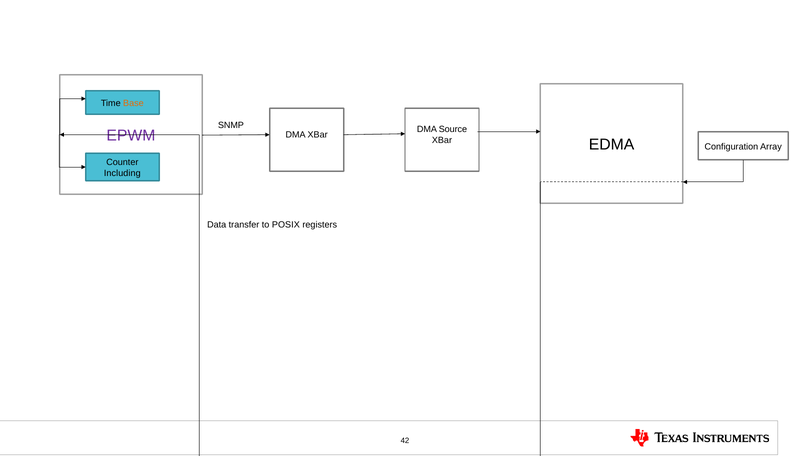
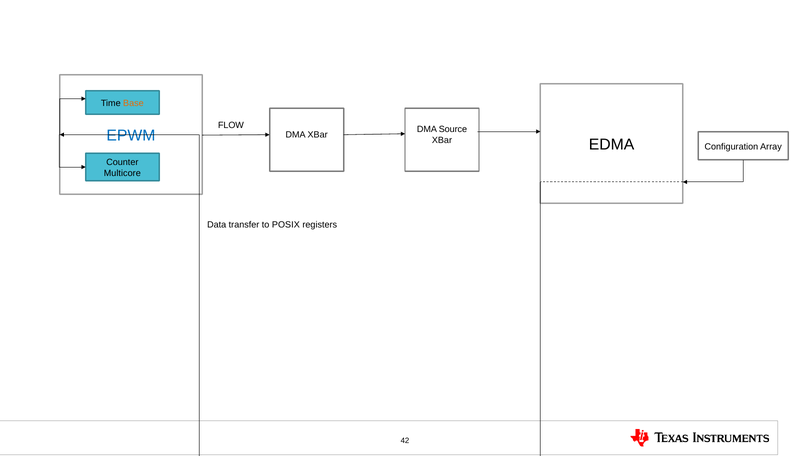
SNMP: SNMP -> FLOW (231, 125)
EPWM colour: purple -> blue (131, 136)
Including: Including -> Multicore (122, 173)
